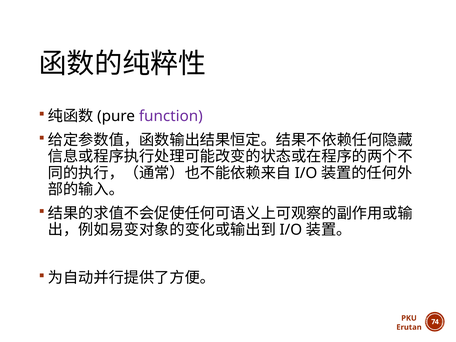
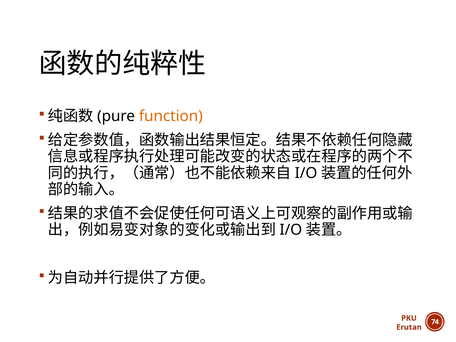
function colour: purple -> orange (171, 116)
